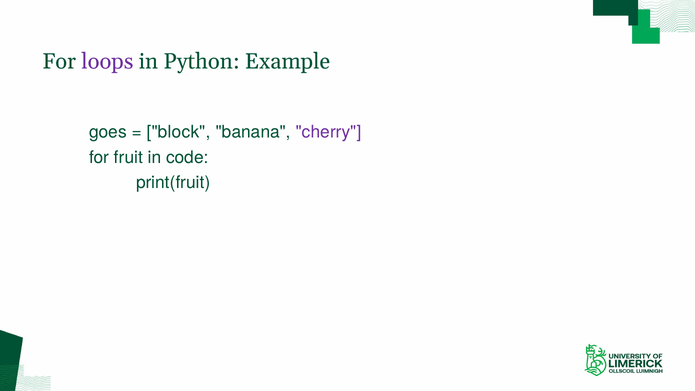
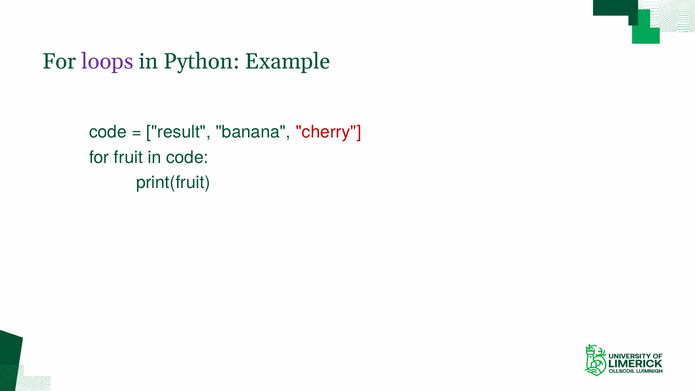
goes: goes -> code (108, 132)
block: block -> result (179, 132)
cherry colour: purple -> red (329, 132)
